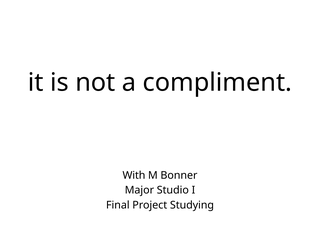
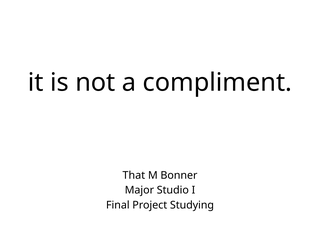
With: With -> That (134, 175)
